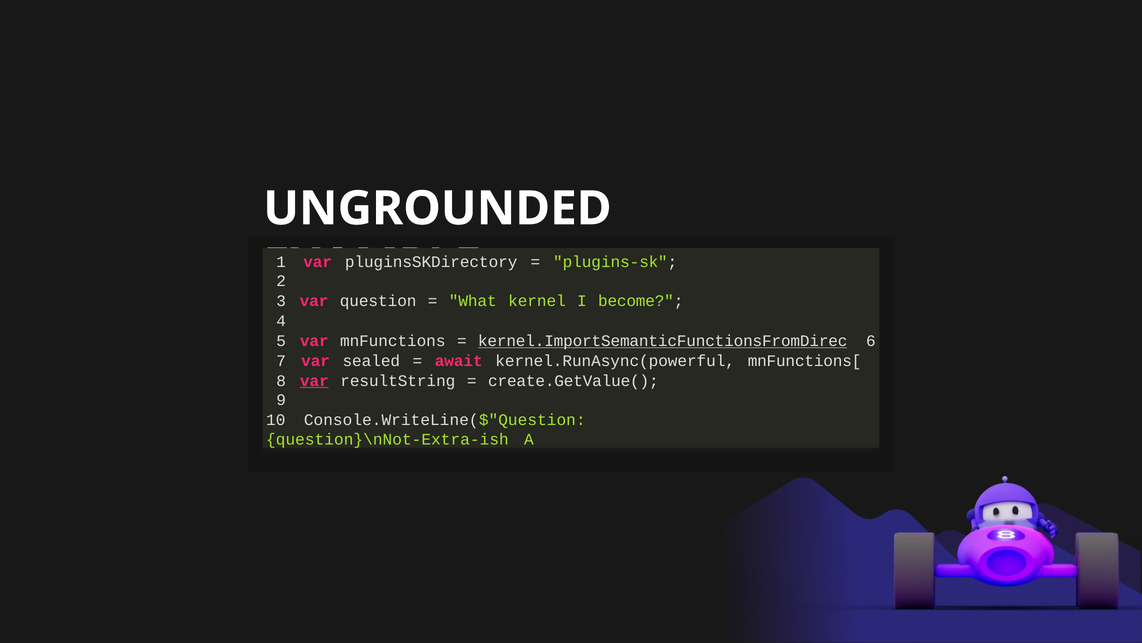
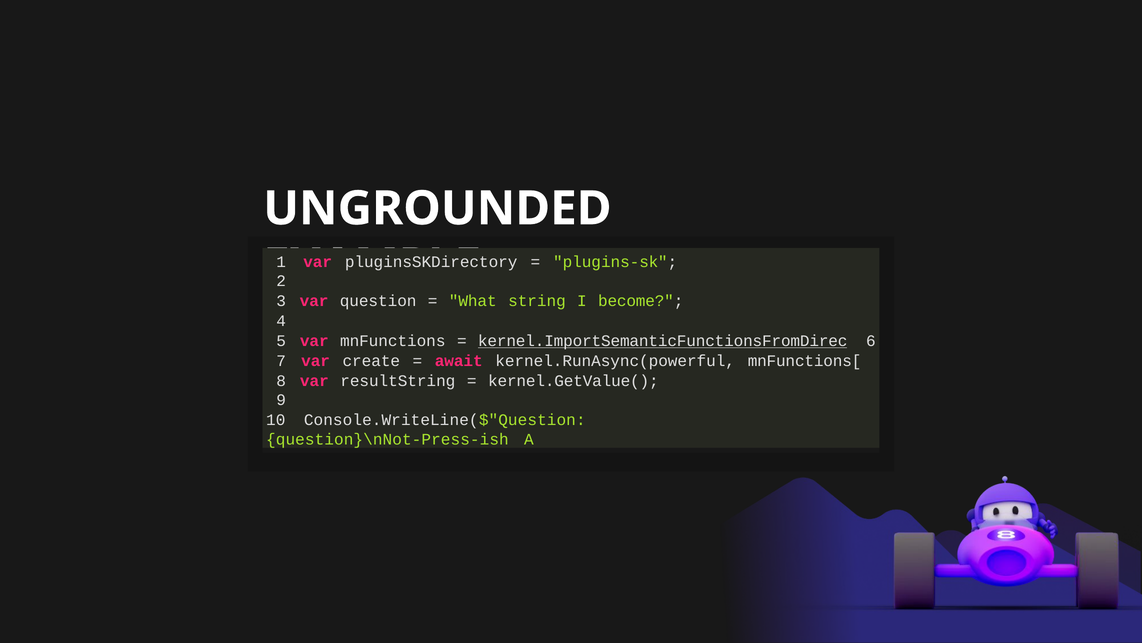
kernel: kernel -> string (537, 301)
sealed: sealed -> create (371, 360)
var underline: present -> none (314, 380)
create.GetValue(: create.GetValue( -> kernel.GetValue( (573, 380)
question}\nNot-Extra-ish: question}\nNot-Extra-ish -> question}\nNot-Press-ish (387, 439)
